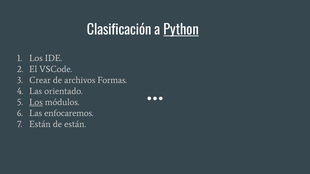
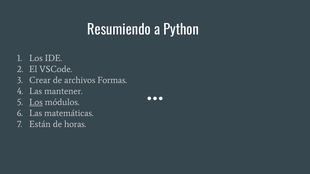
Clasificación: Clasificación -> Resumiendo (119, 30)
Python underline: present -> none (181, 30)
orientado: orientado -> mantener (63, 91)
enfocaremos: enfocaremos -> matemáticas (69, 113)
de están: están -> horas (75, 124)
